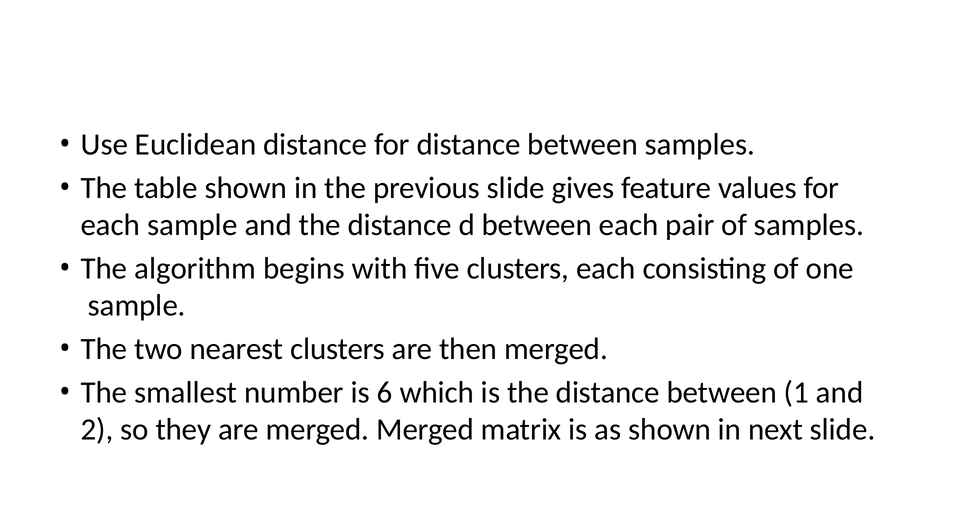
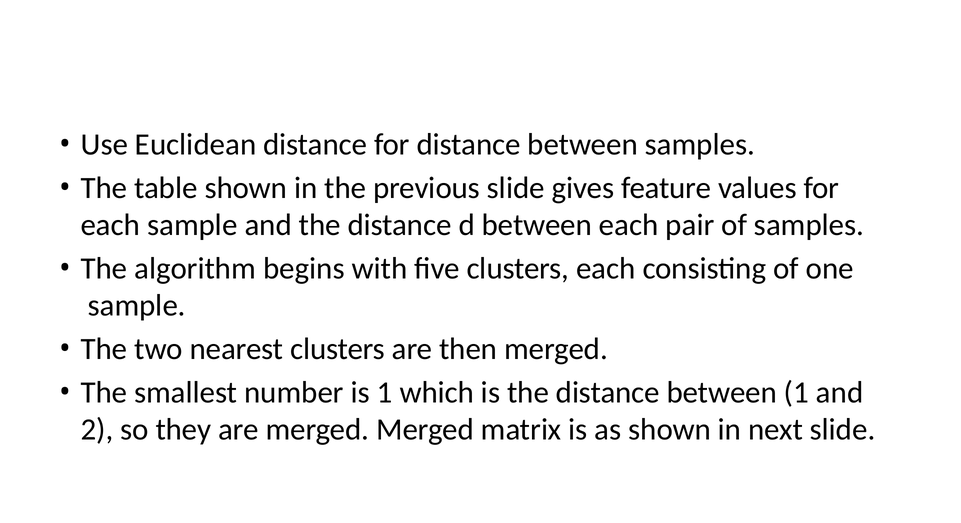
is 6: 6 -> 1 (385, 393)
